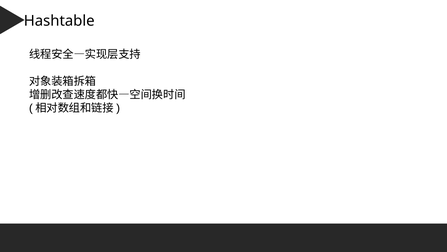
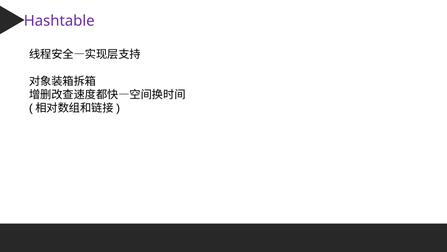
Hashtable colour: black -> purple (59, 21)
